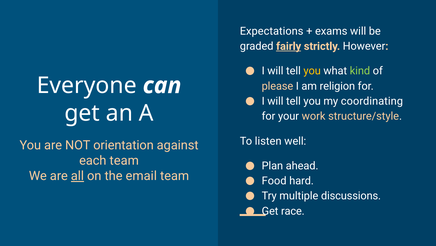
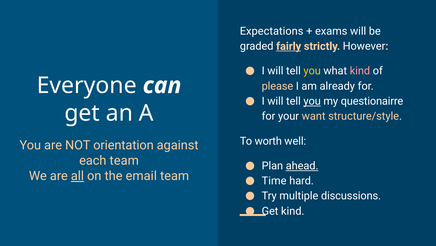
kind colour: light green -> pink (360, 71)
religion: religion -> already (337, 86)
you underline: none -> present (312, 101)
coordinating: coordinating -> questionairre (372, 101)
work: work -> want (314, 116)
listen: listen -> worth (268, 141)
ahead underline: none -> present (302, 165)
Food: Food -> Time (274, 180)
Get race: race -> kind (293, 210)
